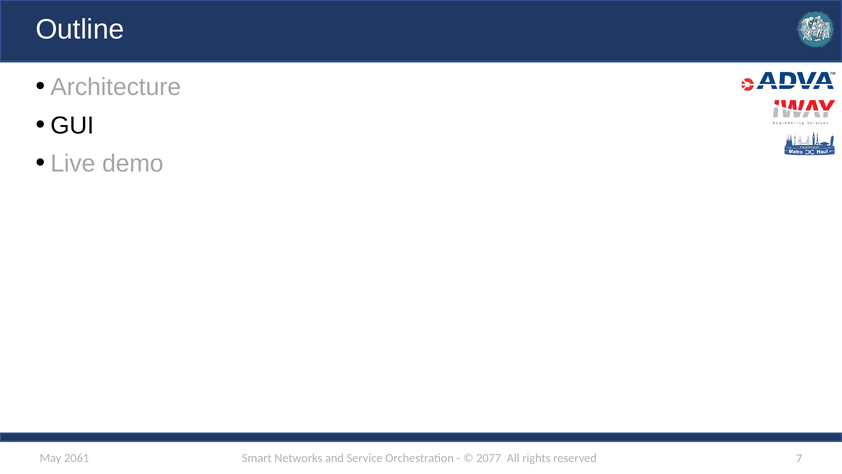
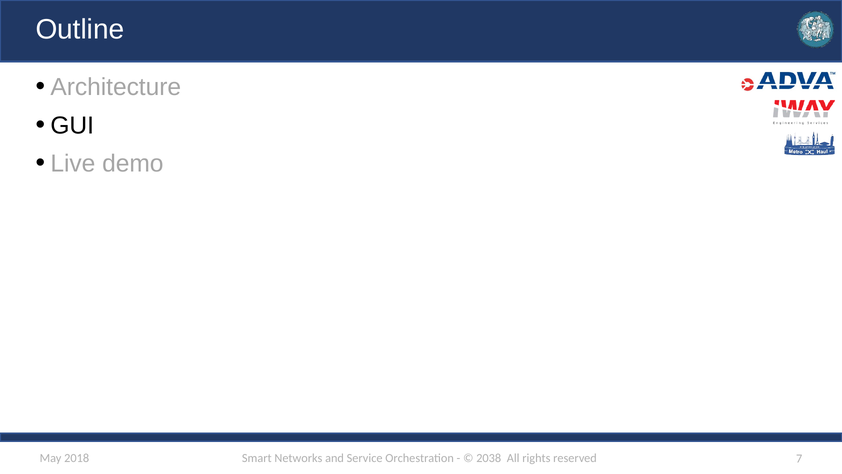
2061: 2061 -> 2018 (77, 458)
2077: 2077 -> 2038 (489, 458)
